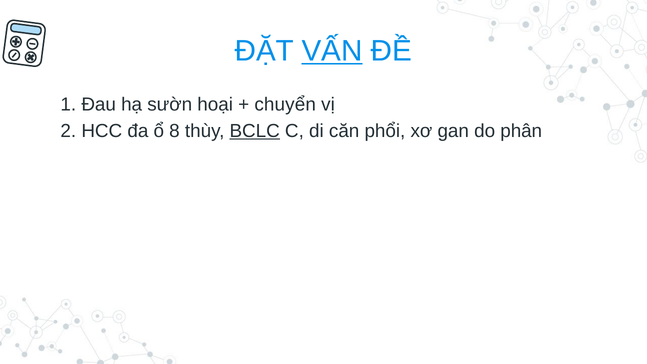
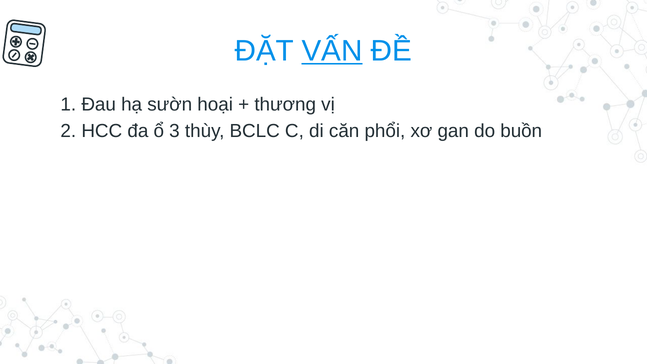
chuyển: chuyển -> thương (285, 104)
8: 8 -> 3 (174, 131)
BCLC underline: present -> none (255, 131)
phân: phân -> buồn (521, 131)
